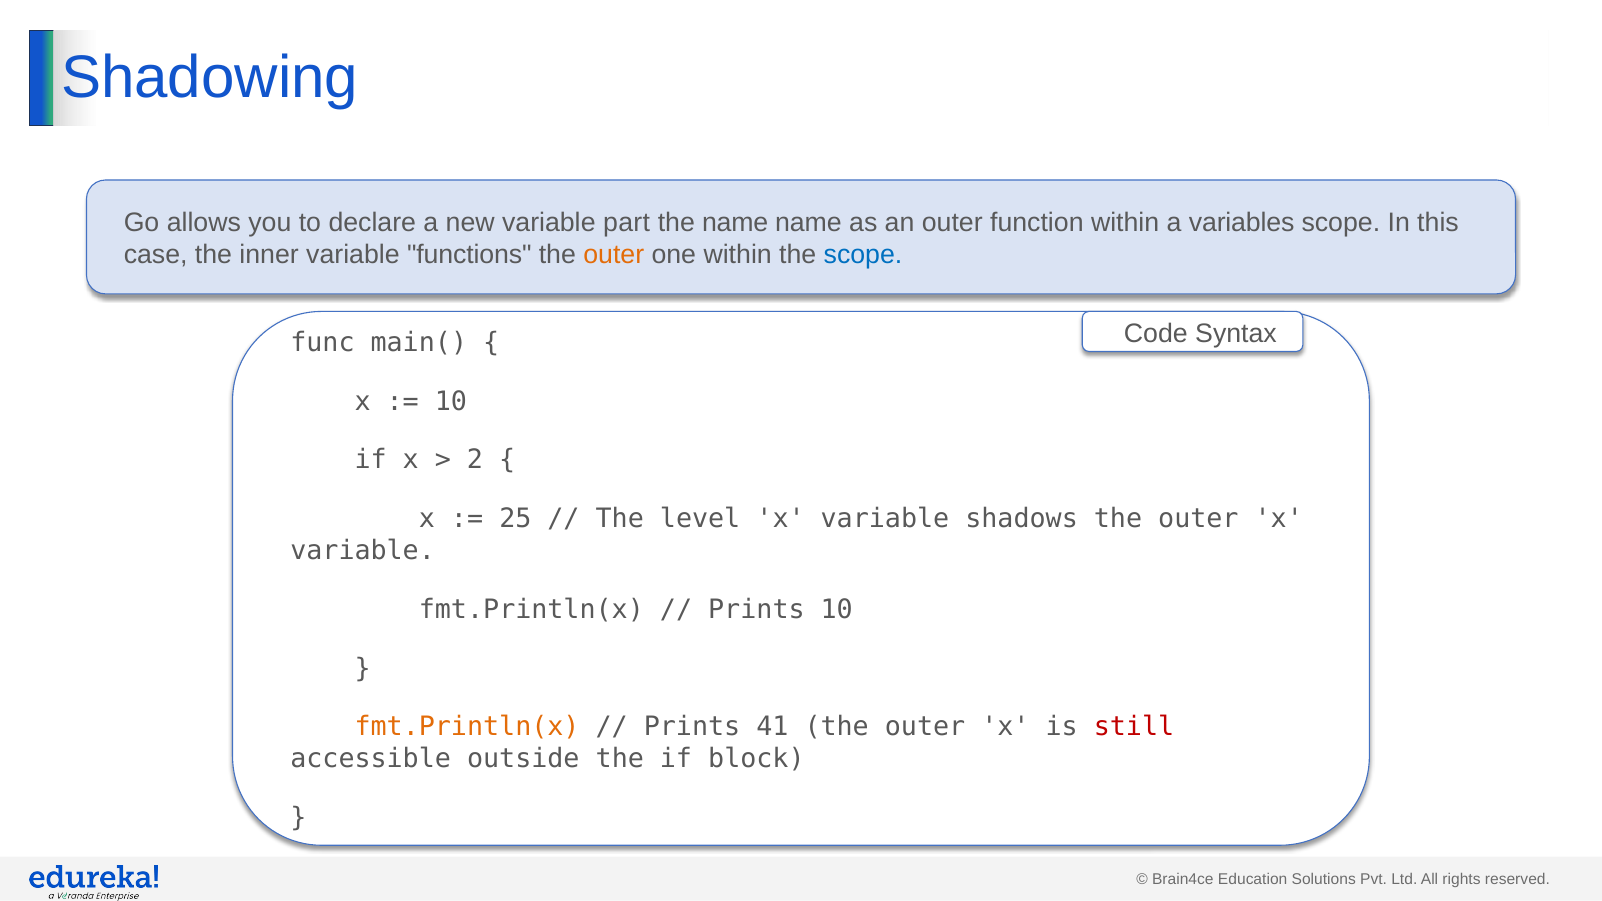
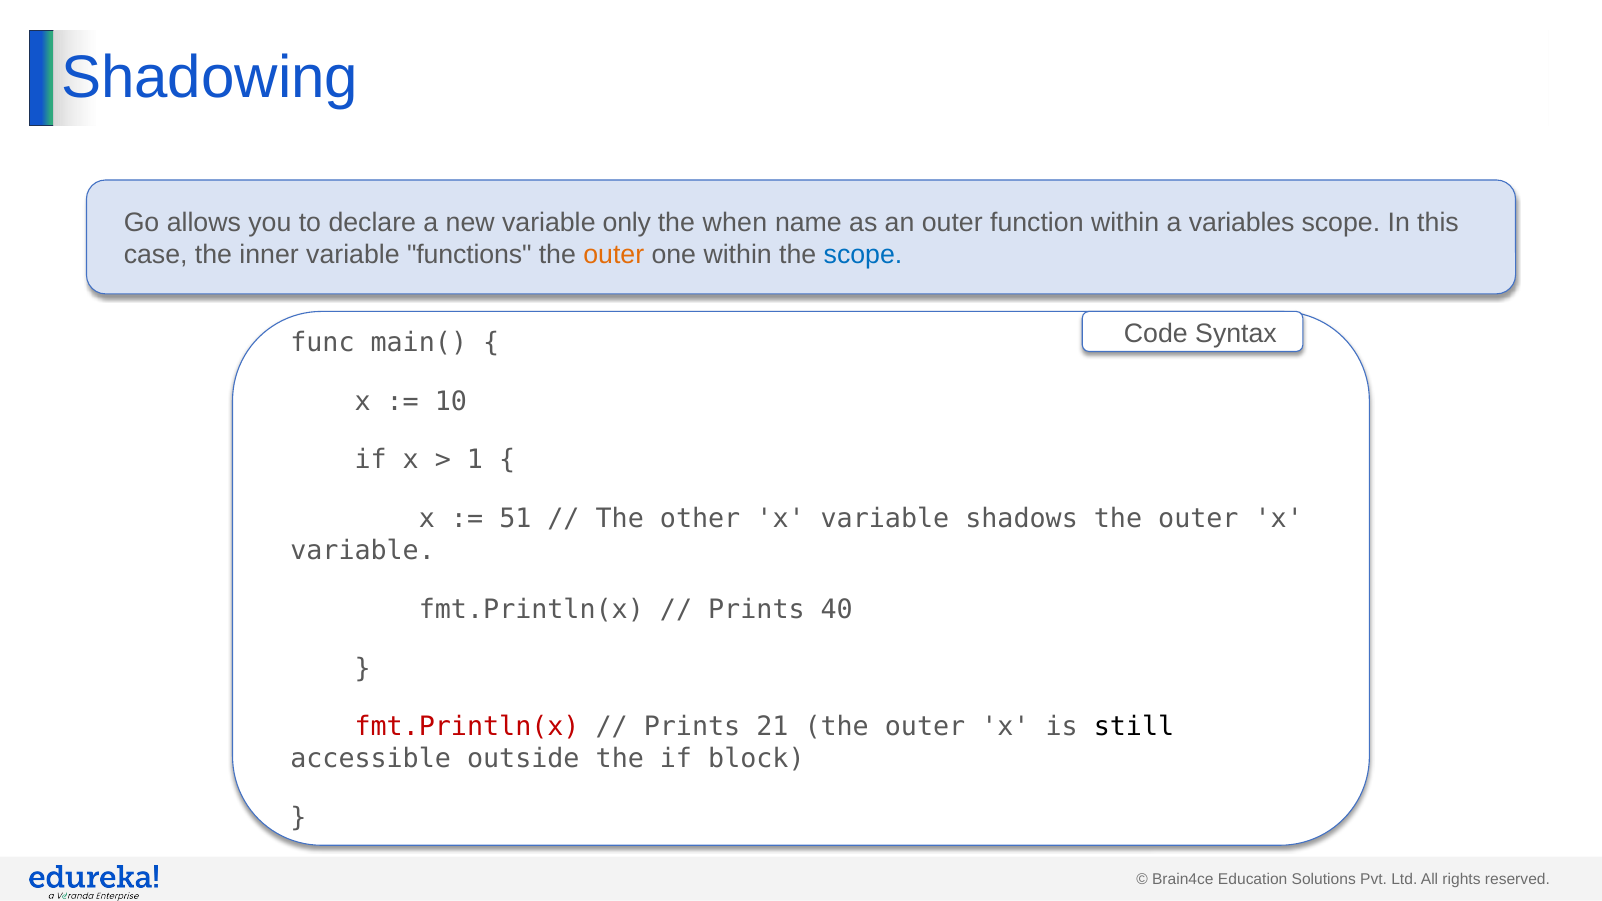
part: part -> only (627, 223)
the name: name -> when (735, 223)
2: 2 -> 1 (475, 460)
25: 25 -> 51 (515, 519)
level: level -> other (700, 519)
Prints 10: 10 -> 40 (837, 610)
fmt.Println(x colour: orange -> red (467, 727)
41: 41 -> 21 (772, 727)
still colour: red -> black (1134, 727)
